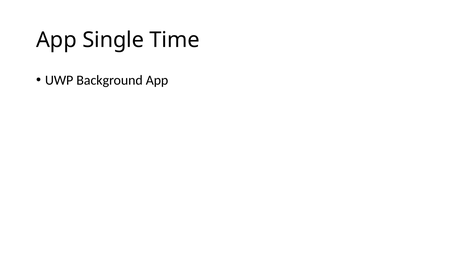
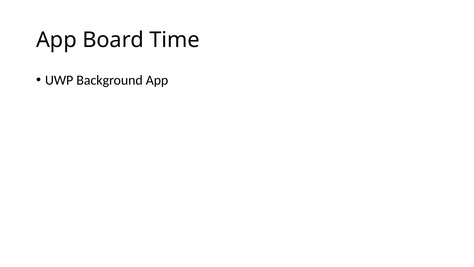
Single: Single -> Board (113, 40)
